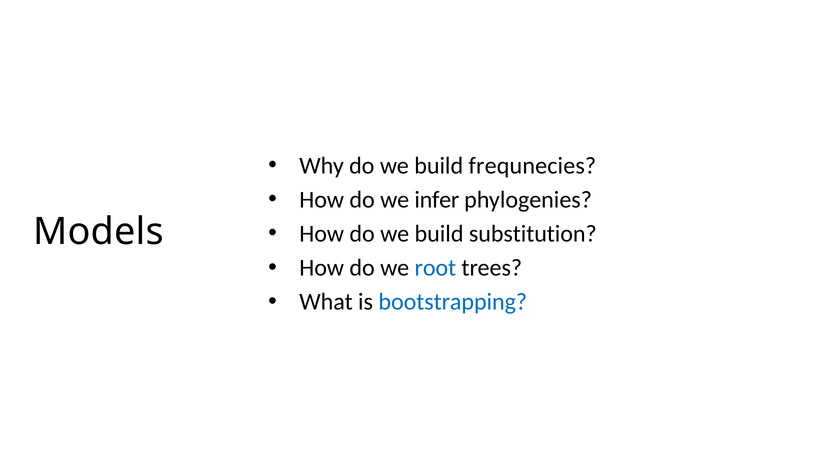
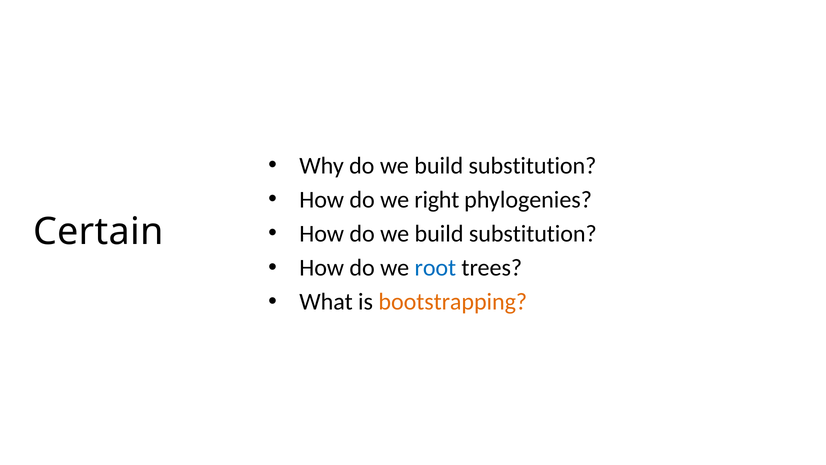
frequnecies: frequnecies -> substitution (532, 166)
infer: infer -> right (437, 200)
Models: Models -> Certain (98, 232)
bootstrapping colour: blue -> orange (453, 302)
